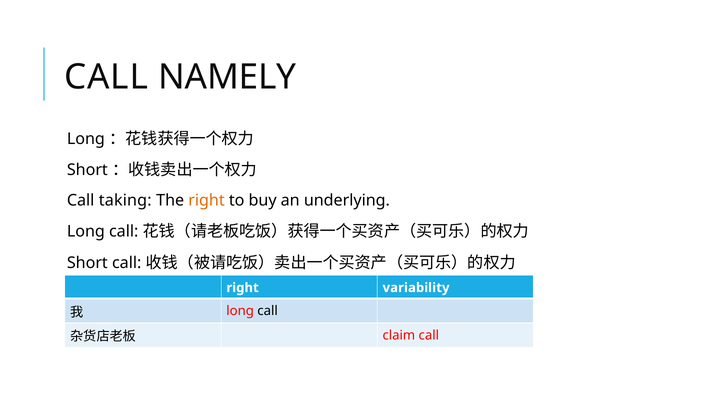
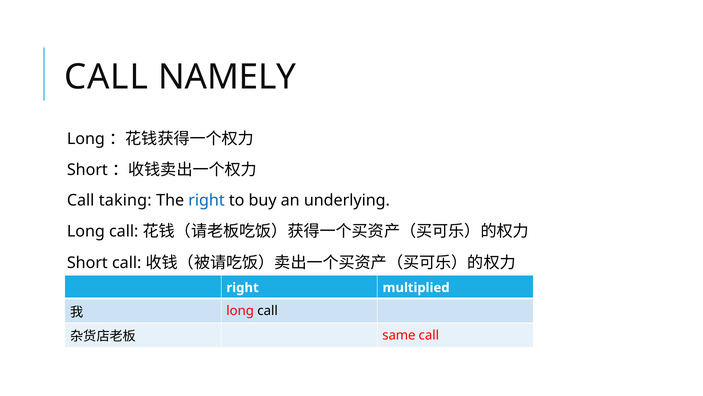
right colour: orange -> blue (207, 200)
variability: variability -> multiplied (416, 287)
claim: claim -> same (399, 335)
